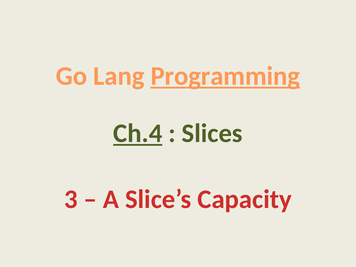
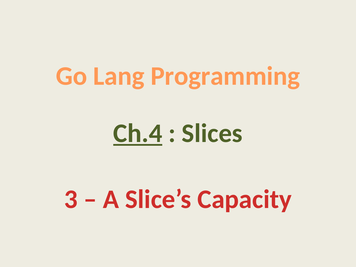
Programming underline: present -> none (225, 76)
